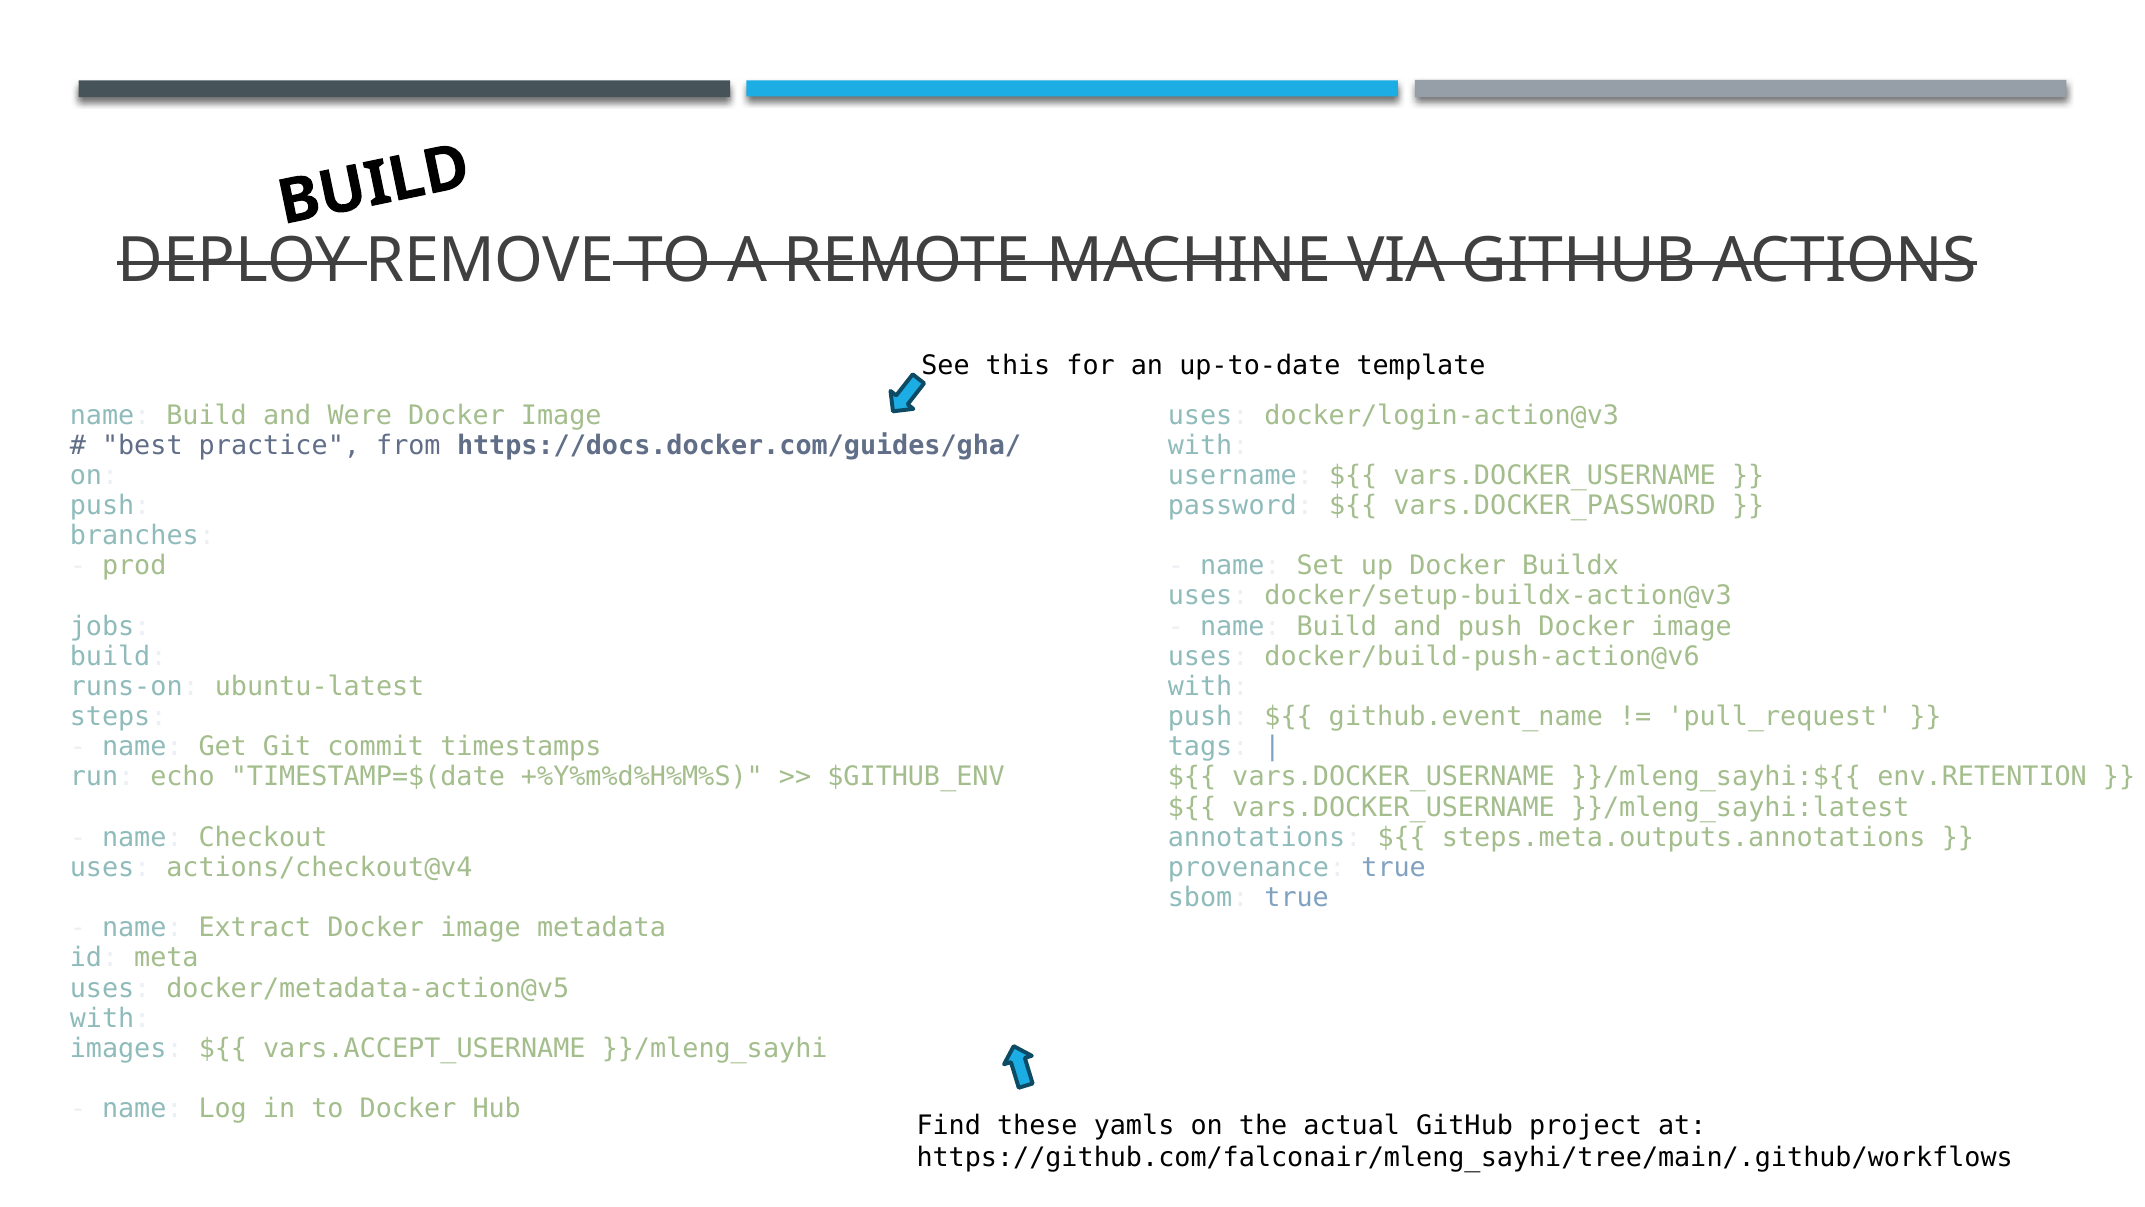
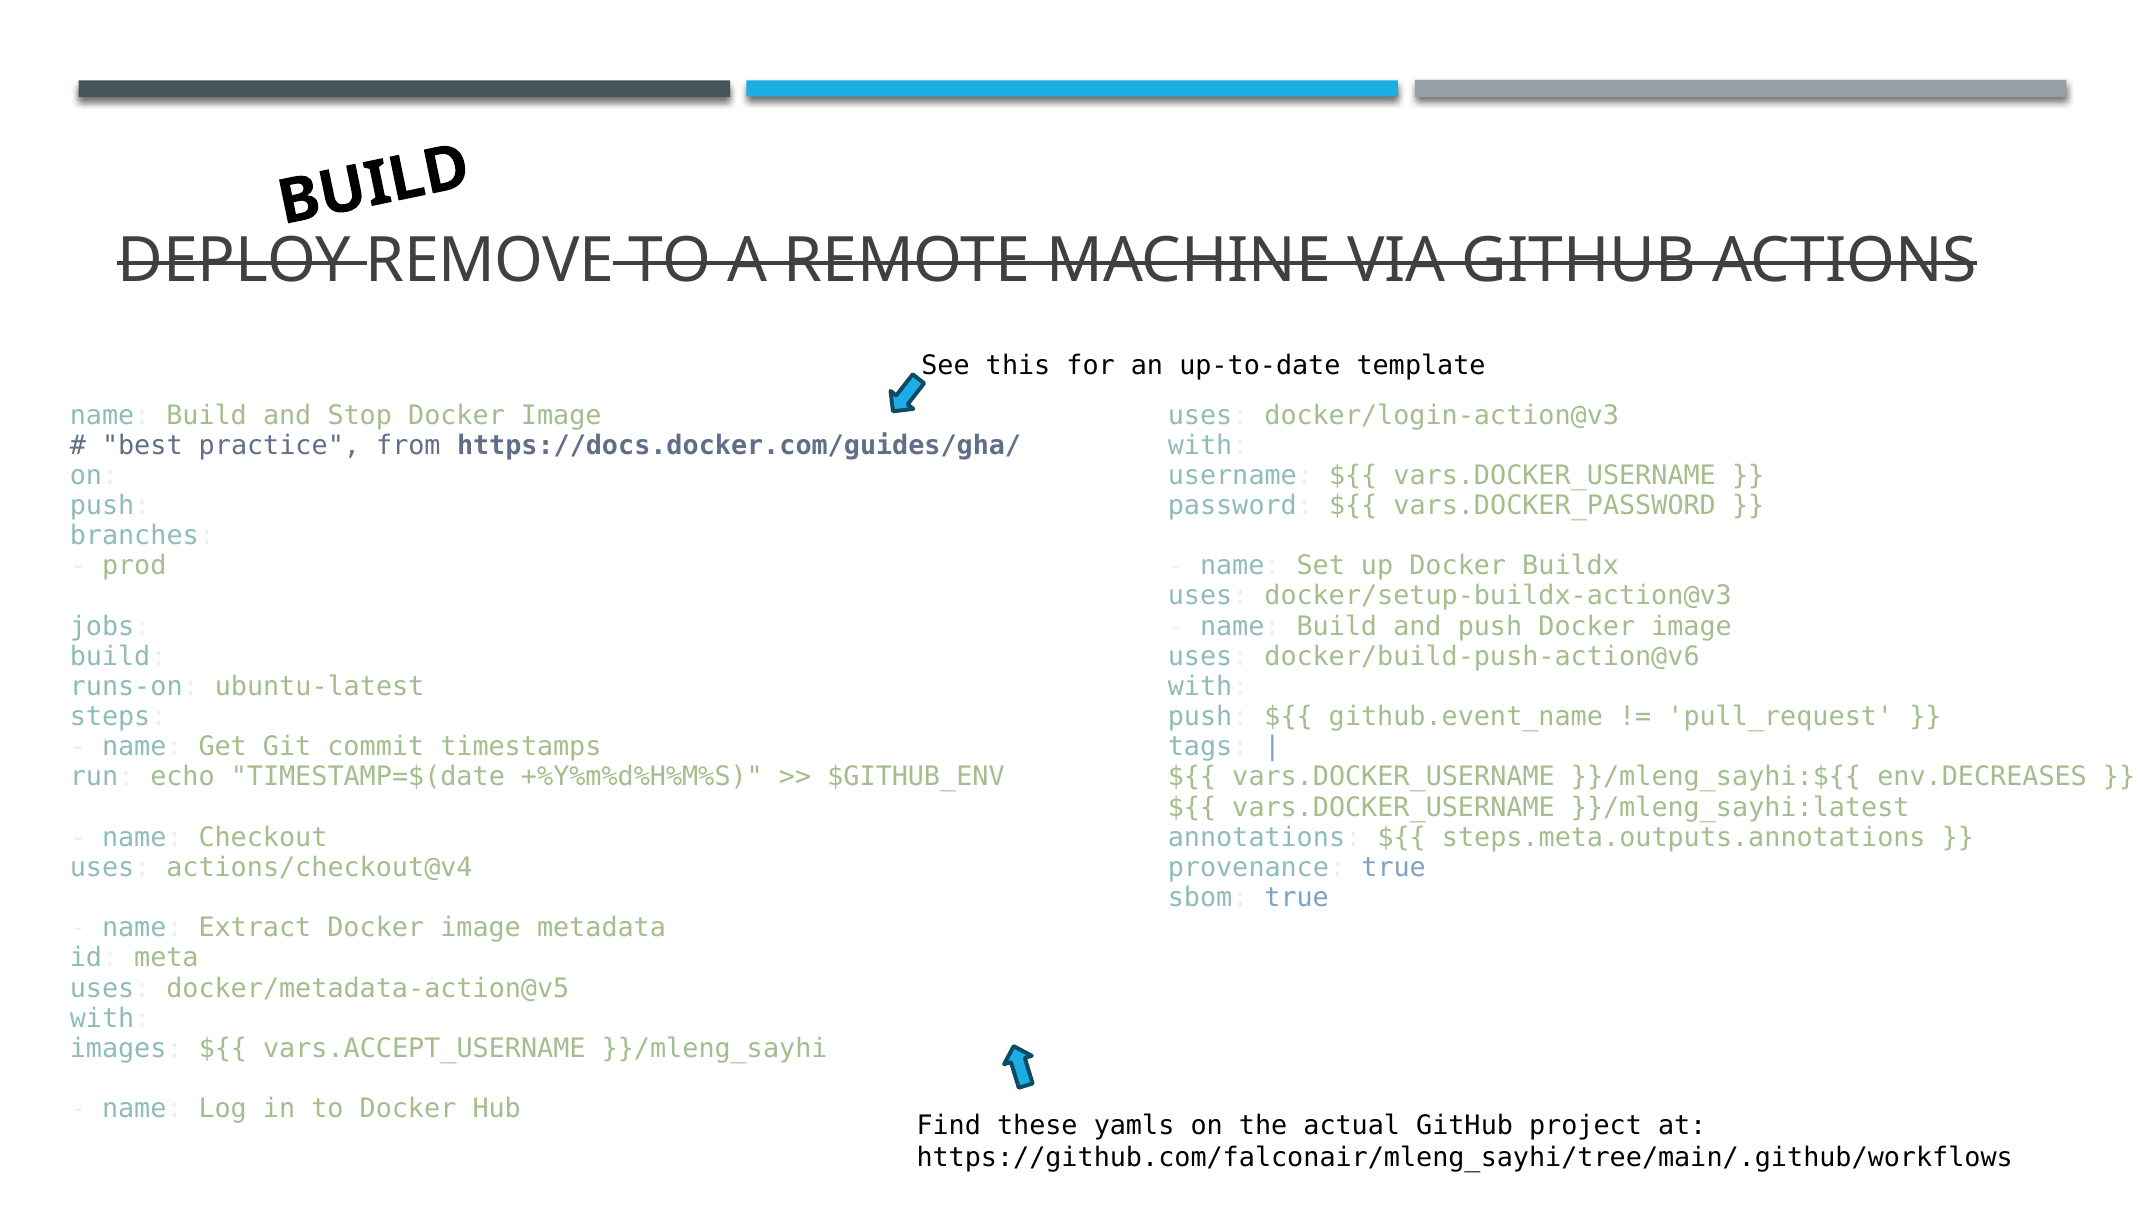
Were: Were -> Stop (360, 415)
env.RETENTION: env.RETENTION -> env.DECREASES (1982, 777)
